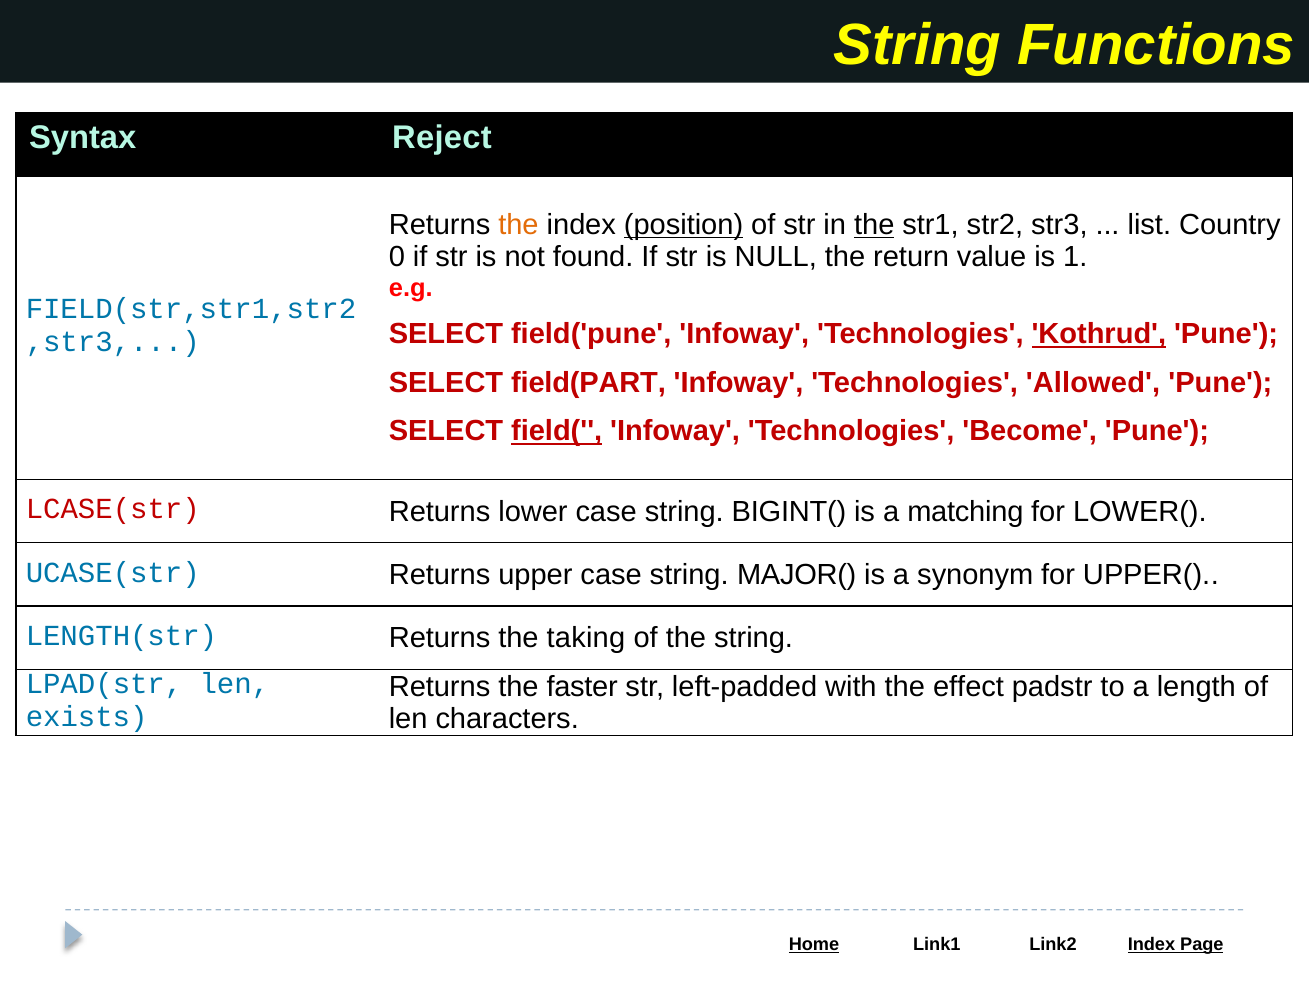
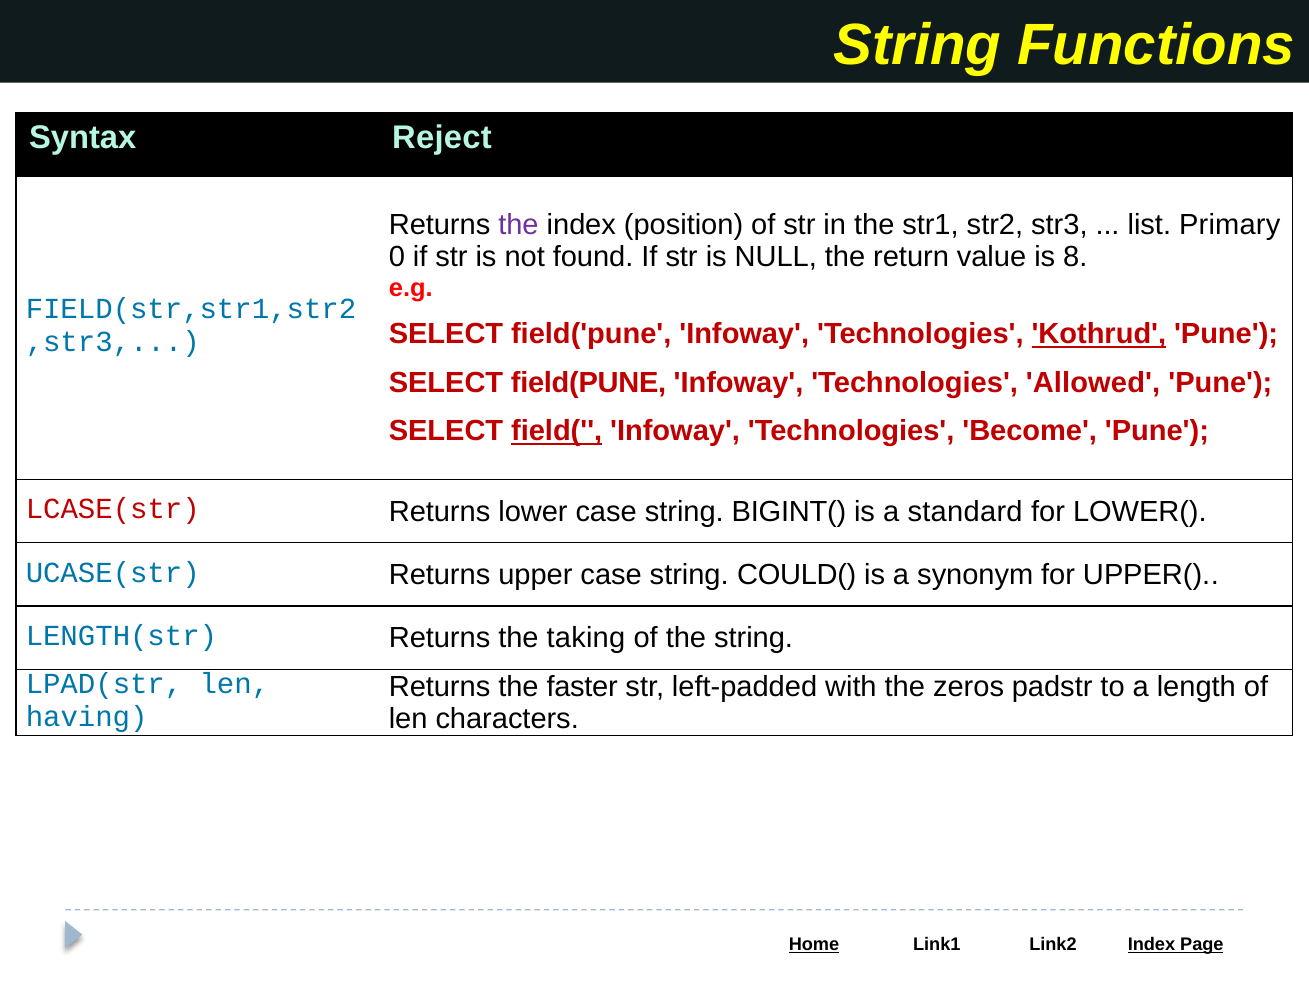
the colour: orange -> purple (518, 225)
position underline: present -> none (684, 225)
the underline: present -> none (874, 225)
Country: Country -> Primary (1230, 225)
1: 1 -> 8 (1075, 257)
field(PART: field(PART -> field(PUNE (589, 383)
matching: matching -> standard (965, 511)
MAJOR(: MAJOR( -> COULD( (797, 575)
effect: effect -> zeros (969, 686)
exists: exists -> having (87, 717)
